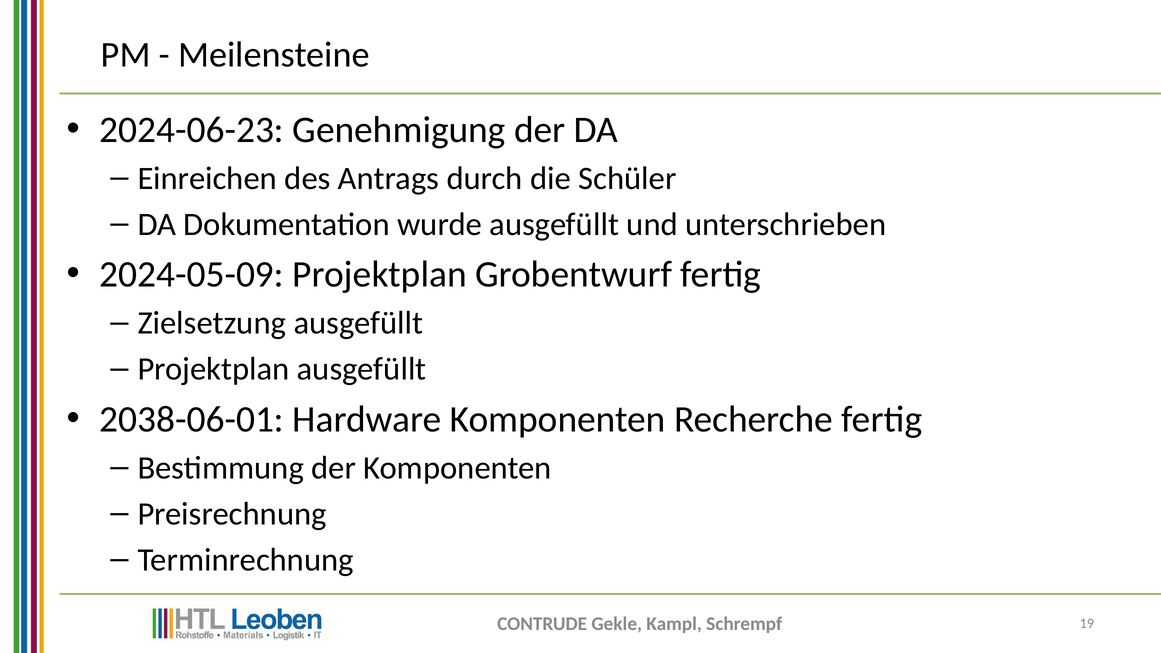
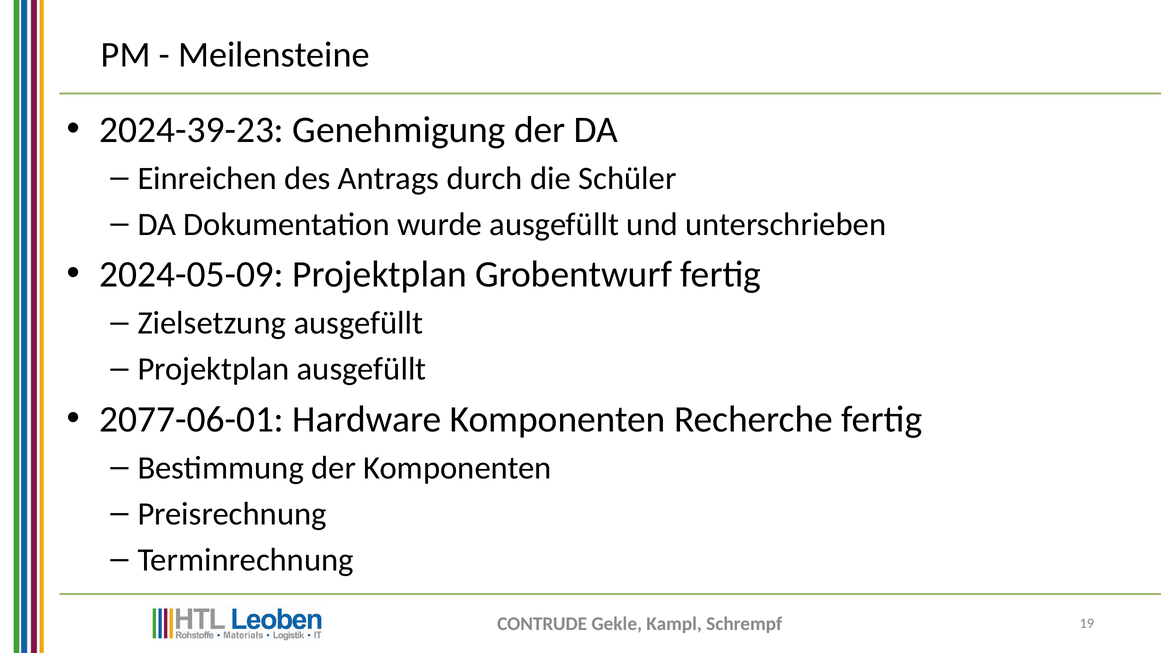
2024-06-23: 2024-06-23 -> 2024-39-23 (192, 130)
2038-06-01: 2038-06-01 -> 2077-06-01 (192, 419)
